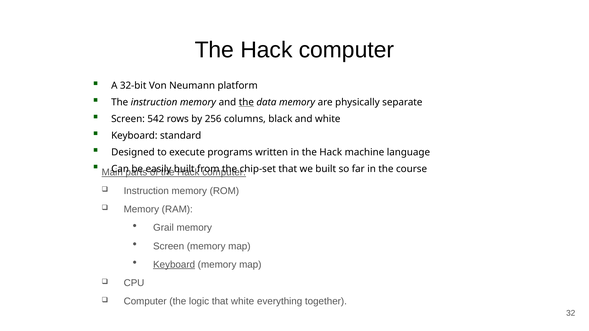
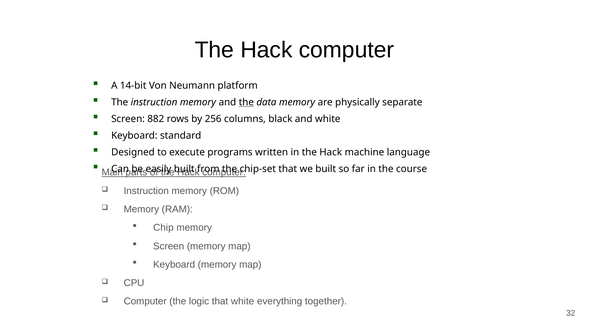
32-bit: 32-bit -> 14-bit (133, 86)
542: 542 -> 882 (156, 119)
Grail: Grail -> Chip (163, 228)
Keyboard underline: present -> none (174, 265)
